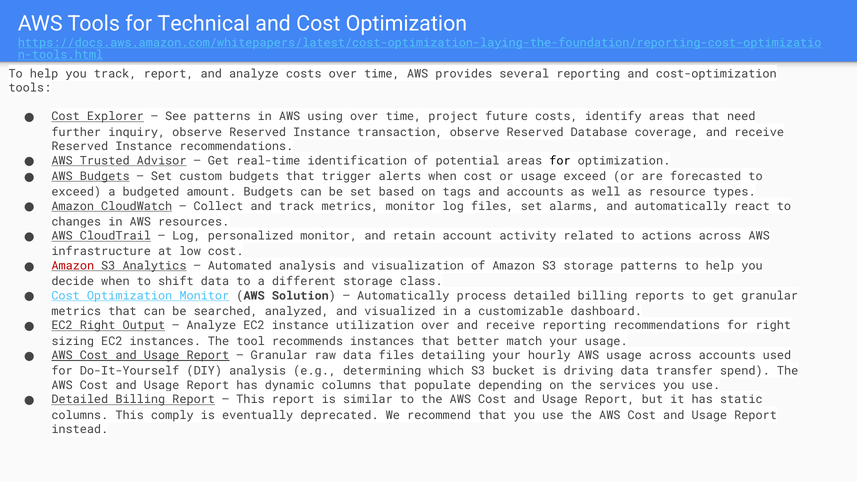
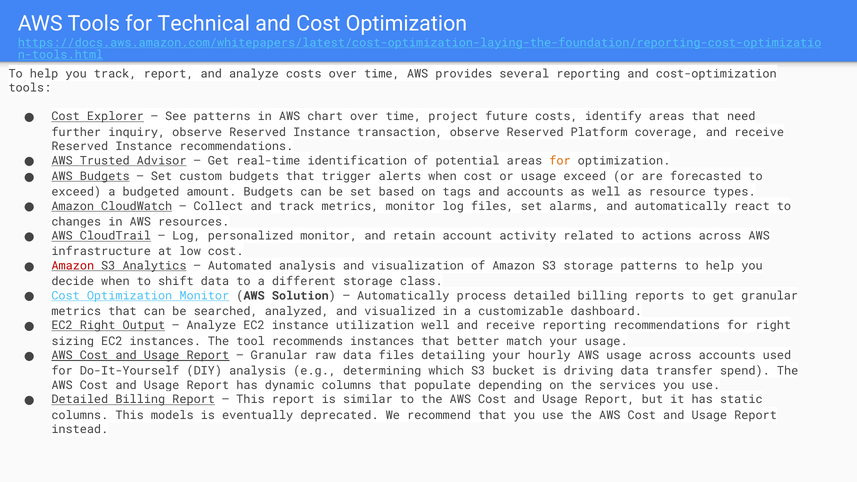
using: using -> chart (325, 117)
Database: Database -> Platform (599, 132)
for colour: black -> orange (560, 161)
utilization over: over -> well (435, 326)
comply: comply -> models (172, 415)
